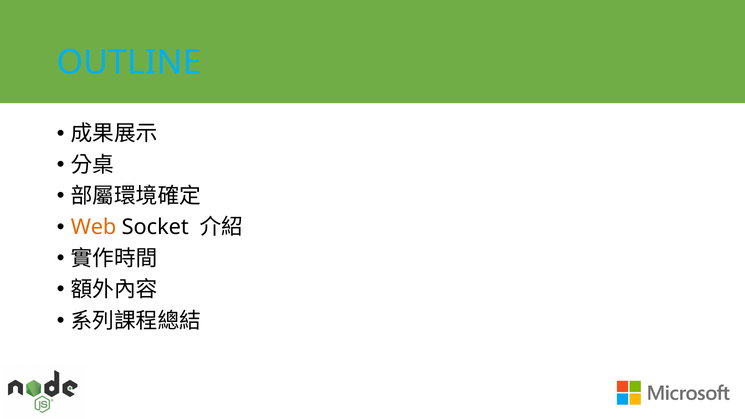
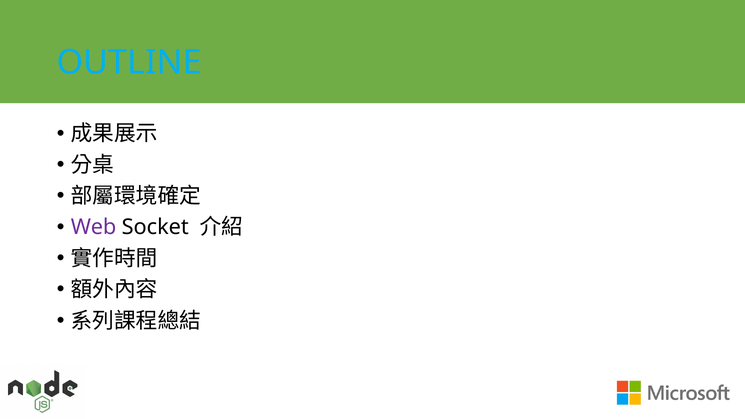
Web colour: orange -> purple (94, 227)
